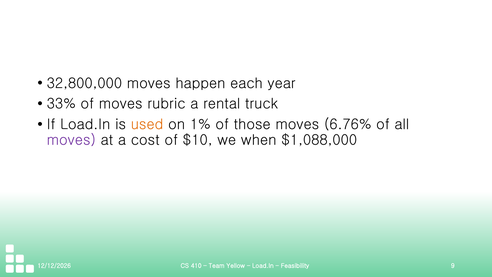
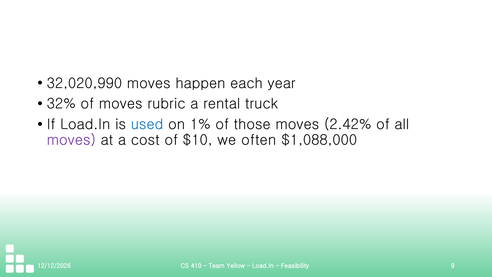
32,800,000: 32,800,000 -> 32,020,990 (84, 83)
33%: 33% -> 32% (61, 104)
used colour: orange -> blue (147, 124)
6.76%: 6.76% -> 2.42% (348, 124)
when: when -> often (259, 140)
